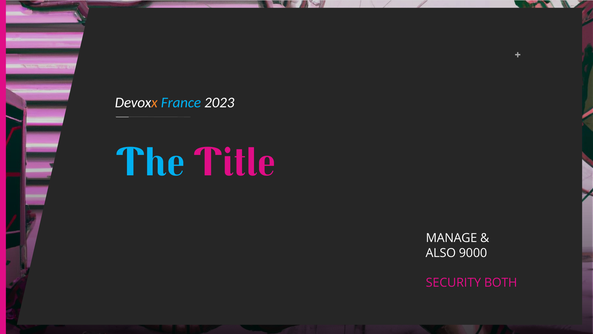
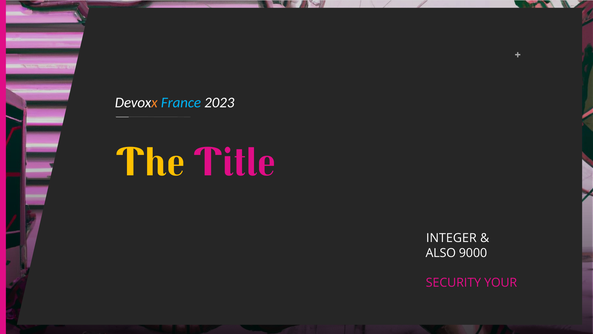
The colour: light blue -> yellow (151, 162)
MANAGE: MANAGE -> INTEGER (451, 238)
BOTH: BOTH -> YOUR (501, 282)
